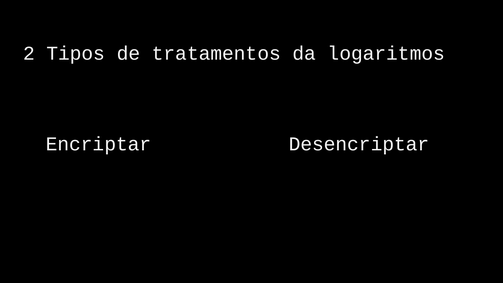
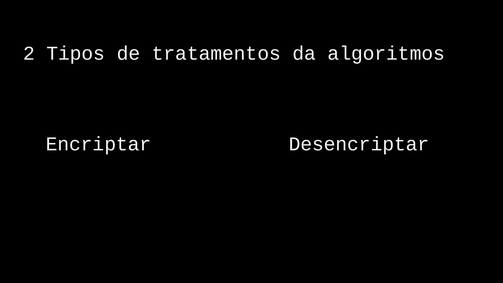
logaritmos: logaritmos -> algoritmos (386, 54)
